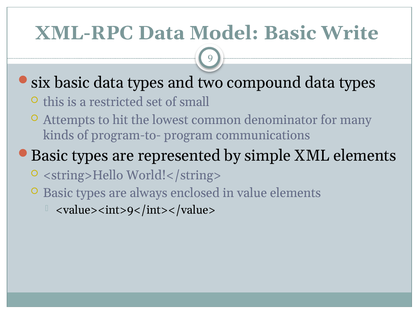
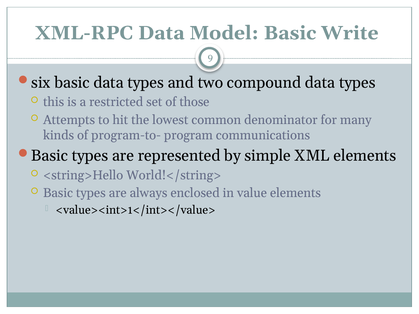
small: small -> those (194, 102)
<value><int>9</int></value>: <value><int>9</int></value> -> <value><int>1</int></value> (136, 210)
